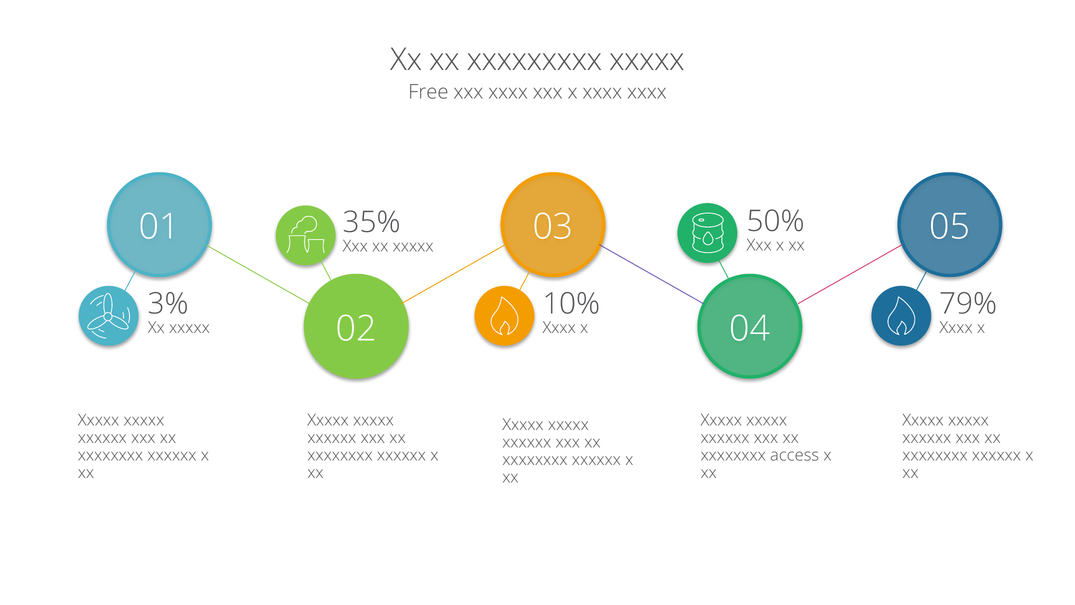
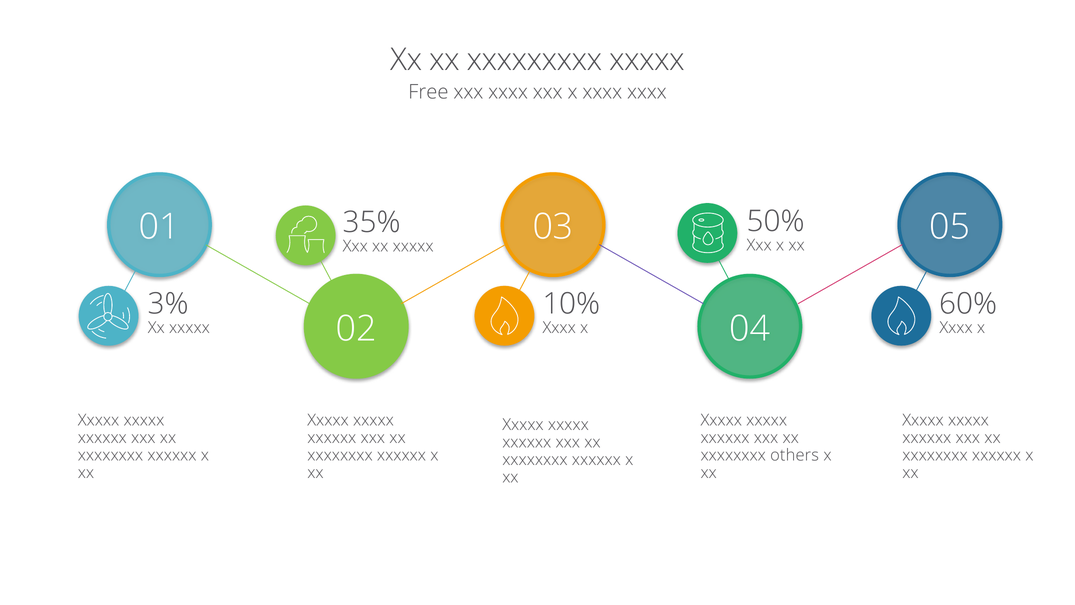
79%: 79% -> 60% (968, 304)
access: access -> others (795, 455)
